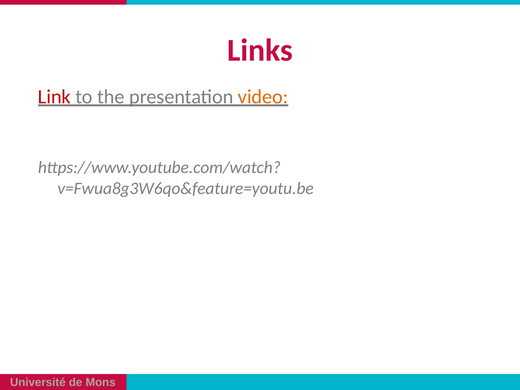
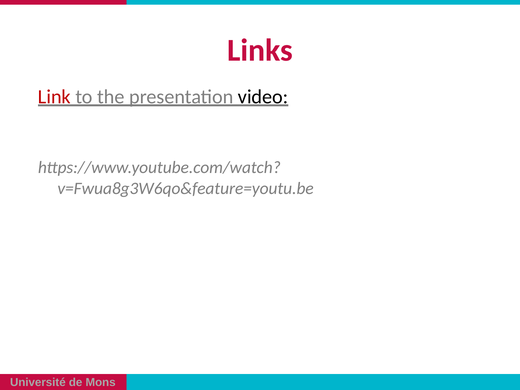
video colour: orange -> black (263, 97)
